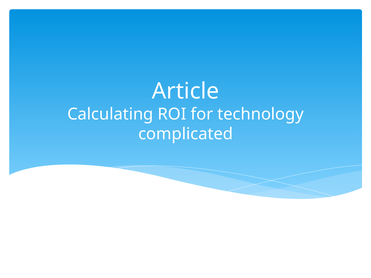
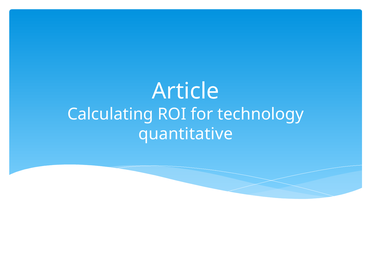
complicated: complicated -> quantitative (186, 134)
